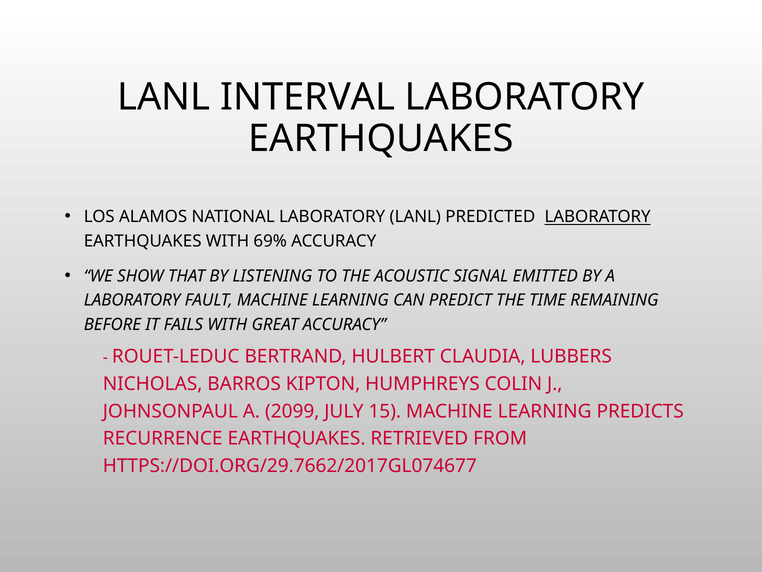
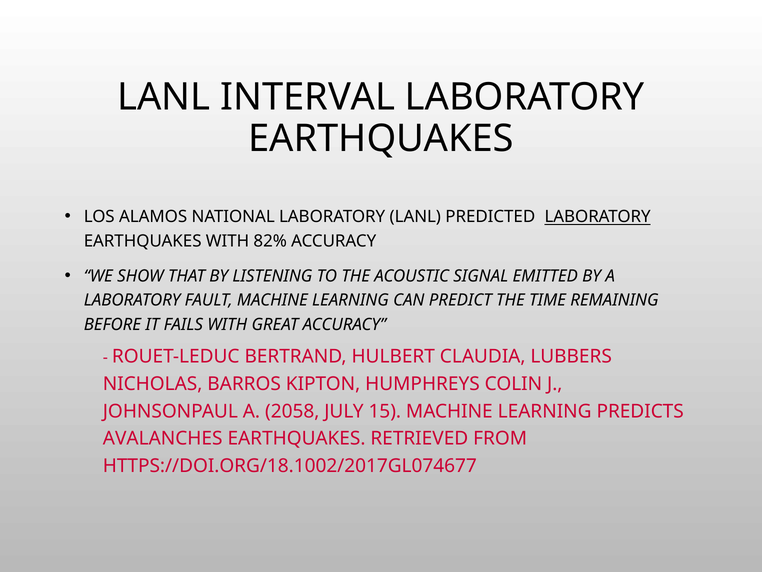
69%: 69% -> 82% (270, 241)
2099: 2099 -> 2058 (292, 411)
RECURRENCE: RECURRENCE -> AVALANCHES (163, 438)
HTTPS://DOI.ORG/29.7662/2017GL074677: HTTPS://DOI.ORG/29.7662/2017GL074677 -> HTTPS://DOI.ORG/18.1002/2017GL074677 (290, 466)
